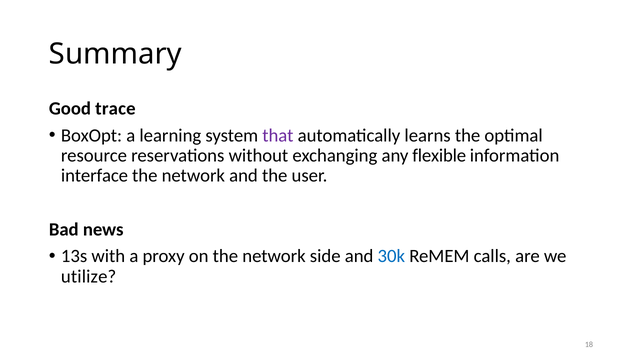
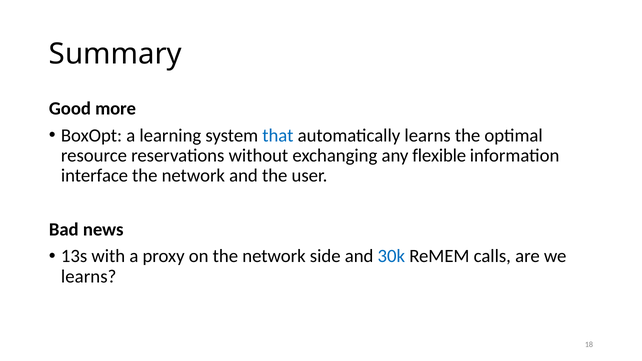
trace: trace -> more (116, 109)
that colour: purple -> blue (278, 135)
utilize: utilize -> learns (89, 277)
